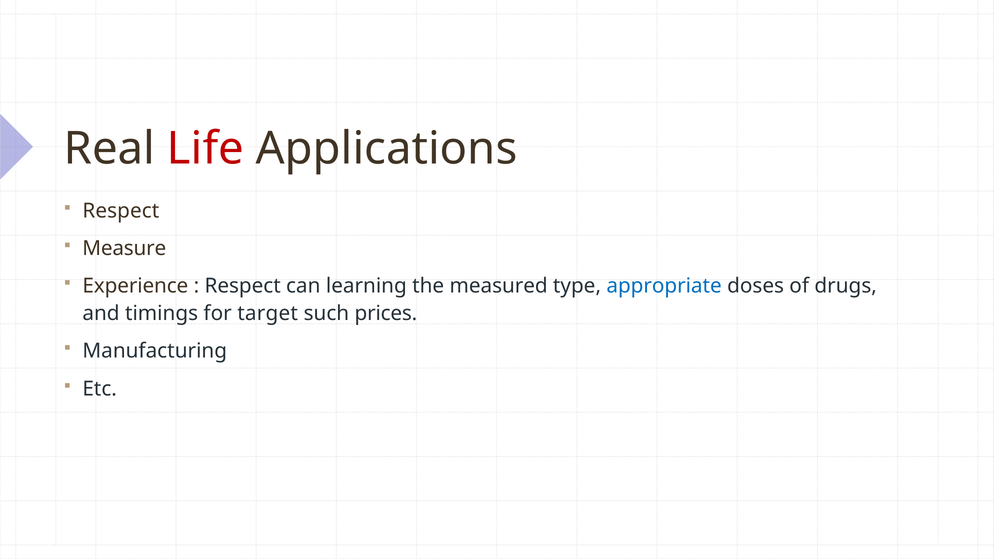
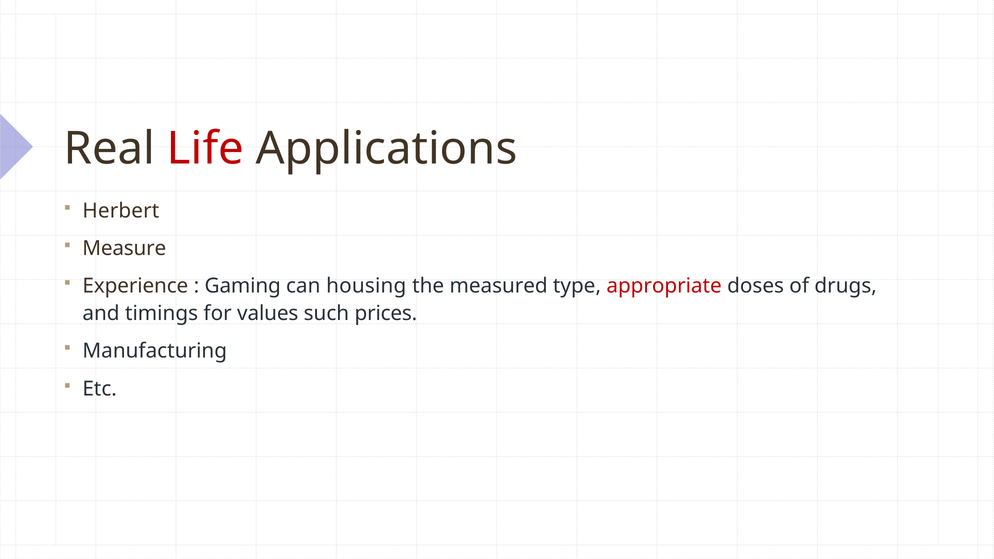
Respect: Respect -> Herbert (121, 211)
Respect: Respect -> Gaming (243, 286)
learning: learning -> housing (366, 286)
appropriate colour: blue -> red (664, 286)
target: target -> values (268, 314)
